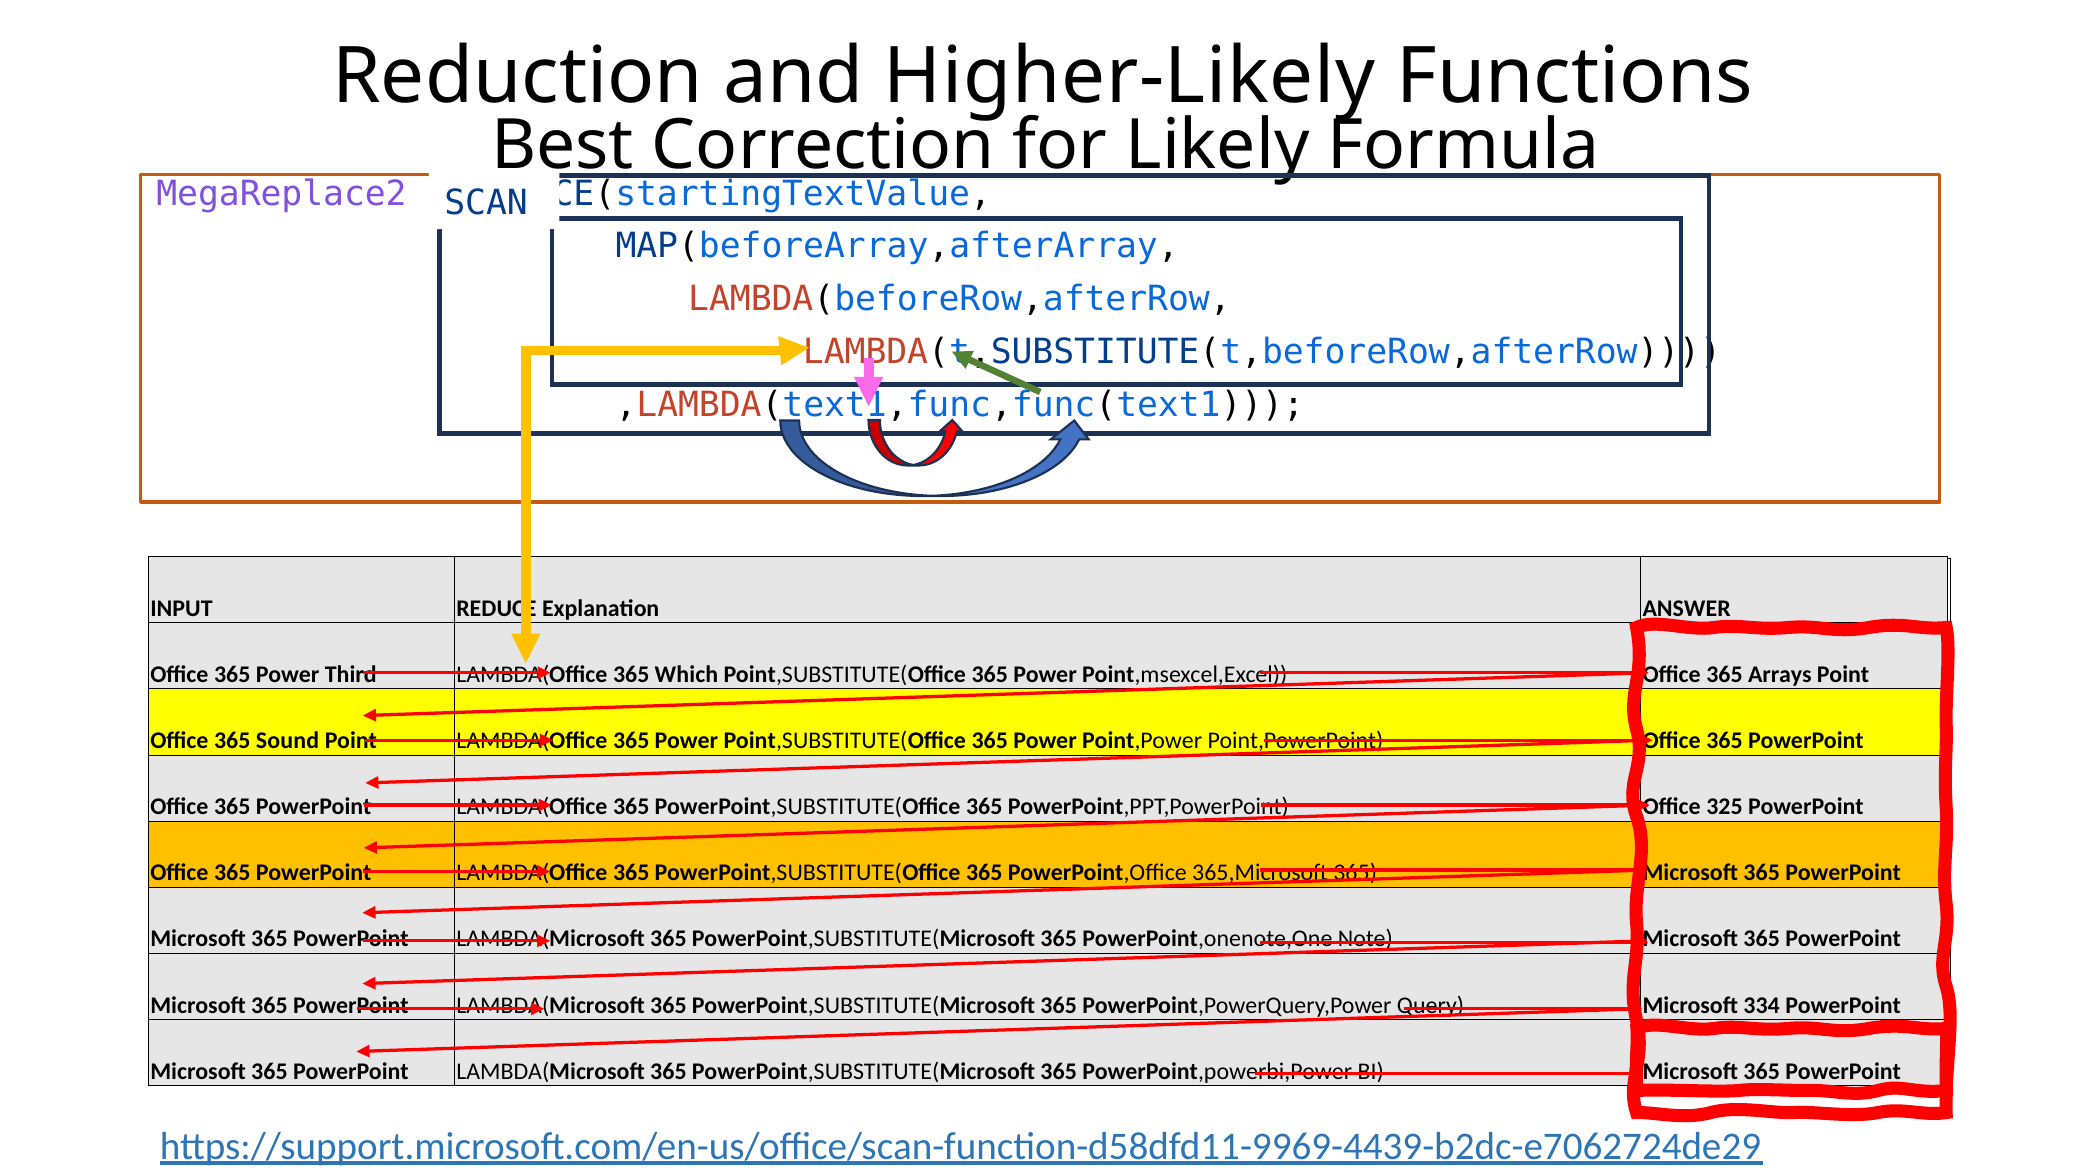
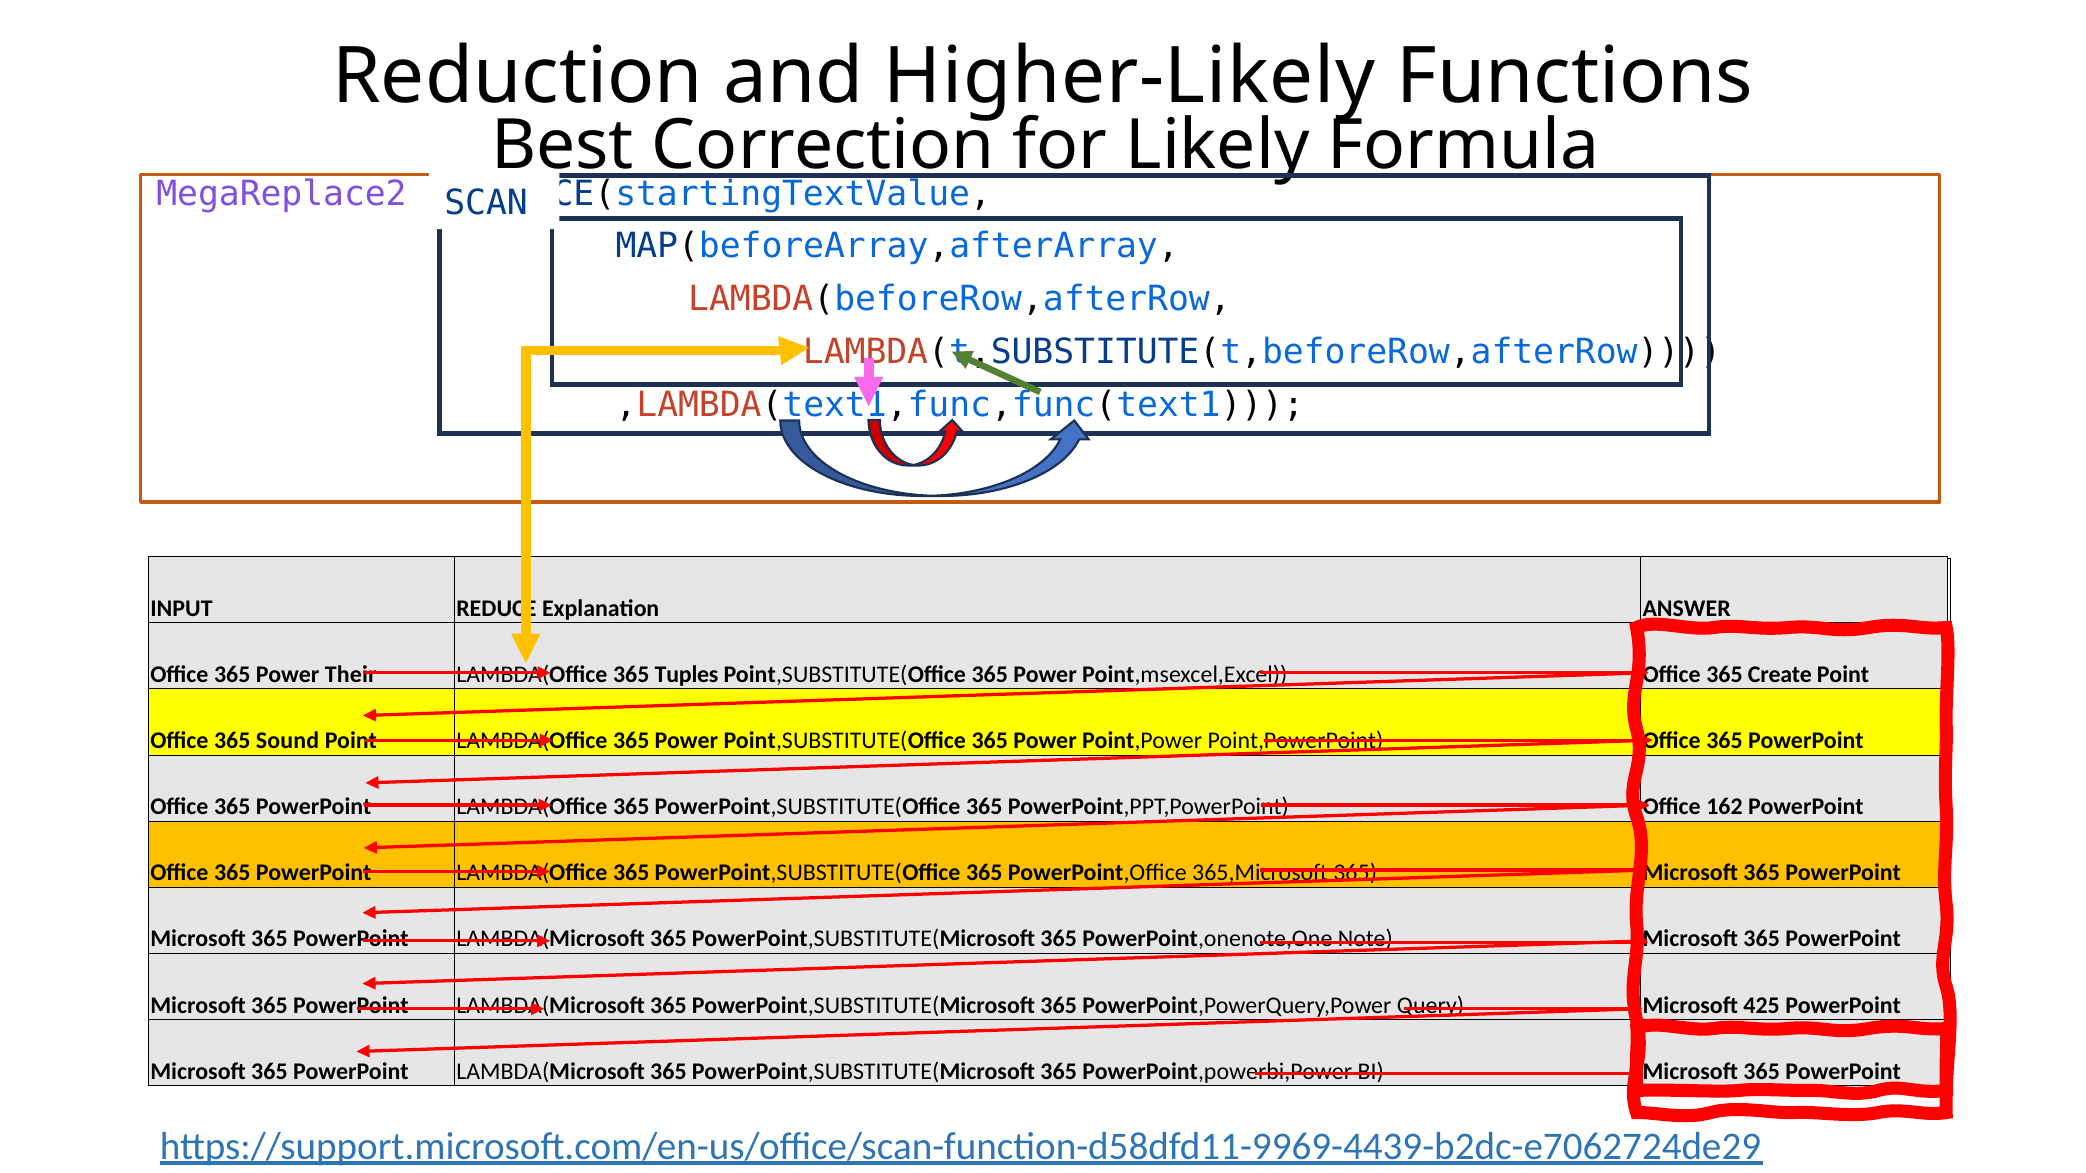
Third: Third -> Their (351, 675)
365 Which: Which -> Tuples (687, 675)
Arrays: Arrays -> Create (1780, 675)
325: 325 -> 162 (1724, 807)
334: 334 -> 425 (1762, 1006)
